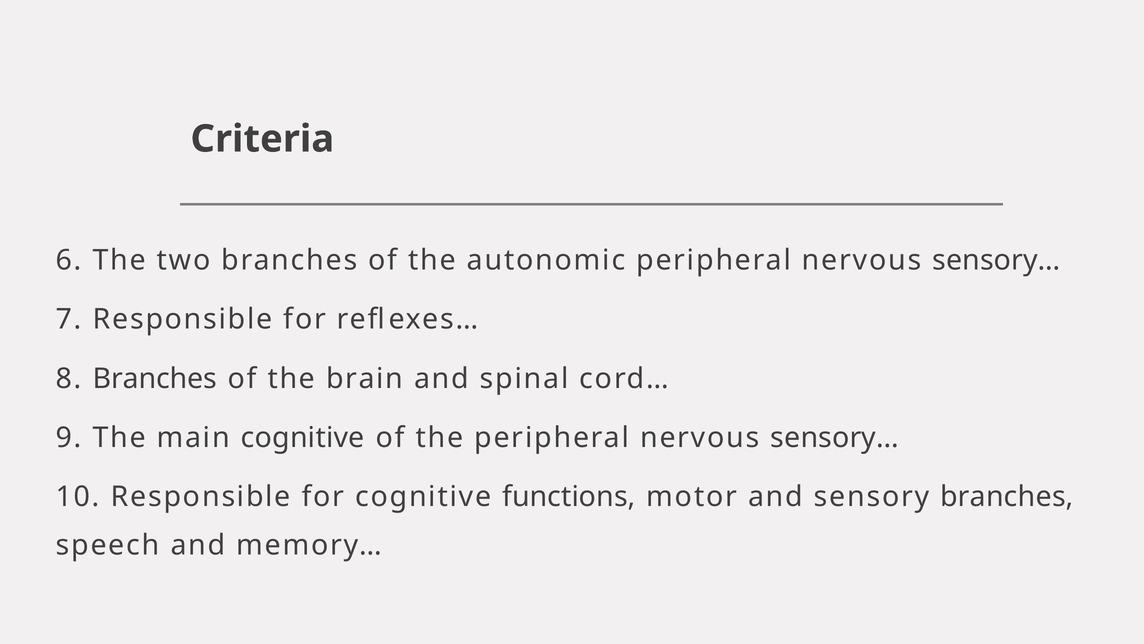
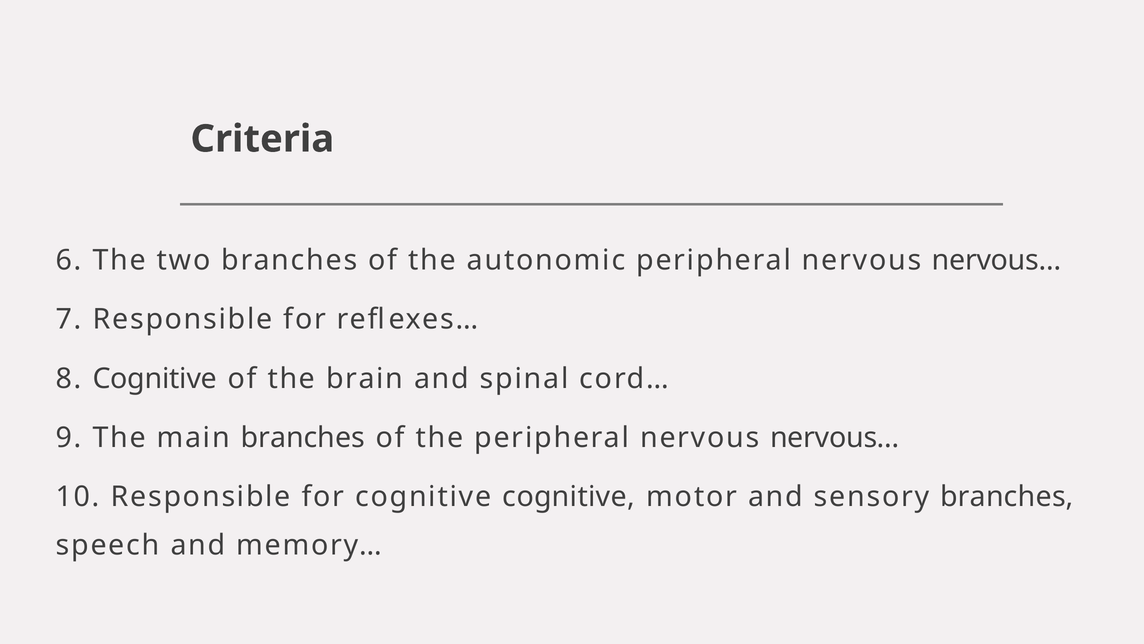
autonomic peripheral nervous sensory…: sensory… -> nervous… (997, 260)
8 Branches: Branches -> Cognitive (155, 378)
main cognitive: cognitive -> branches (303, 437)
the peripheral nervous sensory…: sensory… -> nervous… (835, 437)
cognitive functions: functions -> cognitive (569, 497)
